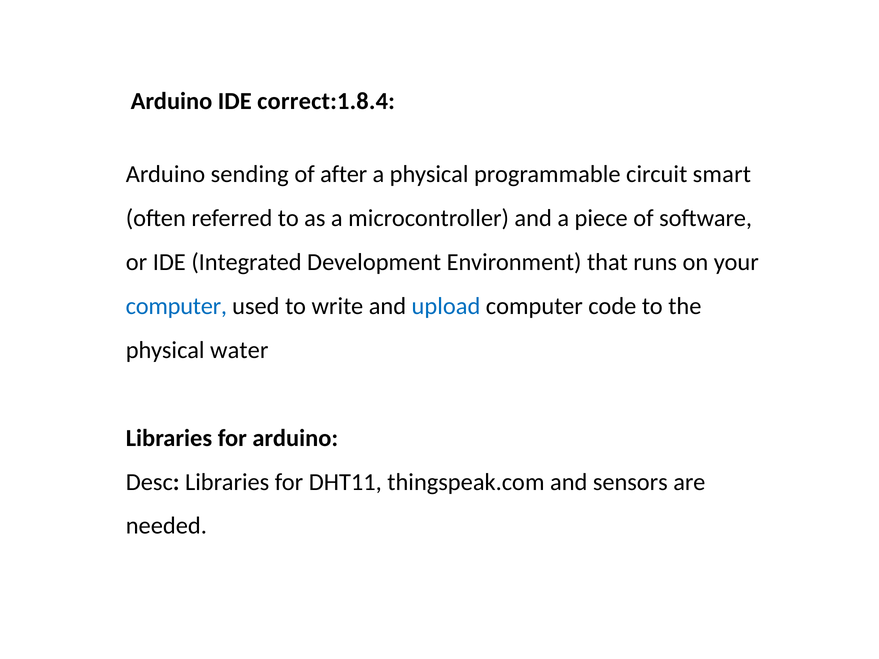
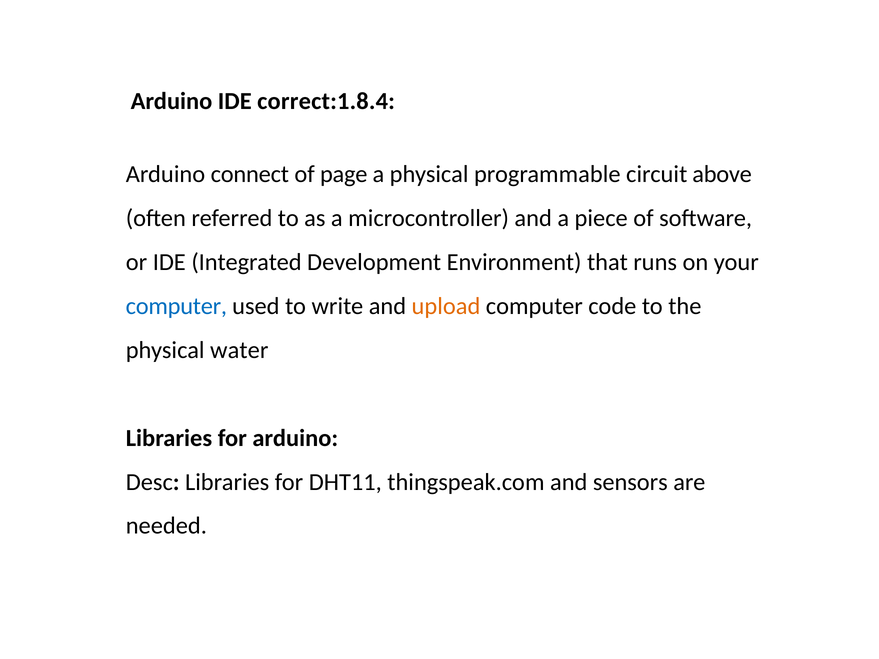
sending: sending -> connect (250, 174)
after: after -> page (344, 174)
smart: smart -> above (722, 174)
upload colour: blue -> orange (446, 306)
